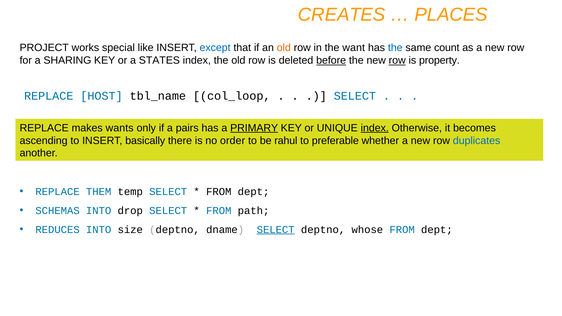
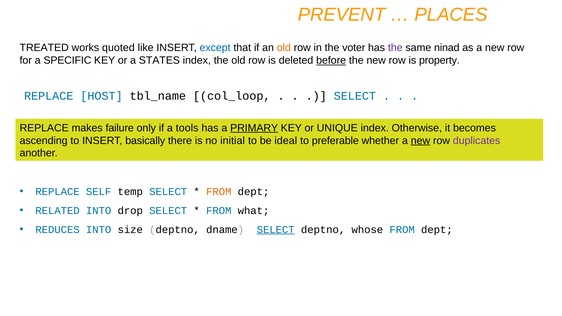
CREATES: CREATES -> PREVENT (342, 15)
PROJECT: PROJECT -> TREATED (44, 48)
special: special -> quoted (118, 48)
want: want -> voter (354, 48)
the colour: blue -> purple (395, 48)
count: count -> ninad (447, 48)
SHARING: SHARING -> SPECIFIC (67, 60)
row underline: present -> none (397, 60)
wants: wants -> failure (120, 128)
pairs: pairs -> tools (187, 128)
index underline: present -> none (375, 128)
order: order -> initial (233, 141)
rahul: rahul -> ideal (286, 141)
new underline: none -> present (420, 141)
duplicates colour: blue -> purple (477, 141)
THEM: THEM -> SELF (99, 192)
FROM colour: black -> orange (219, 192)
SCHEMAS: SCHEMAS -> RELATED (58, 211)
path: path -> what (254, 211)
